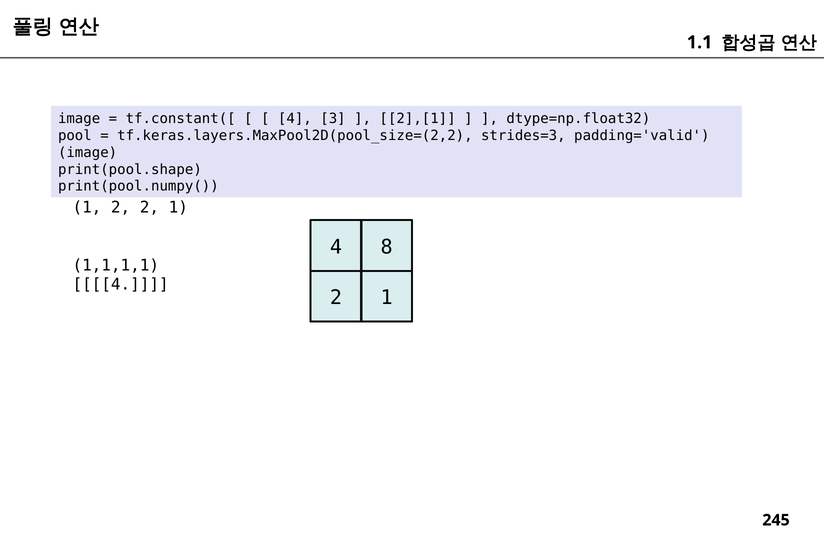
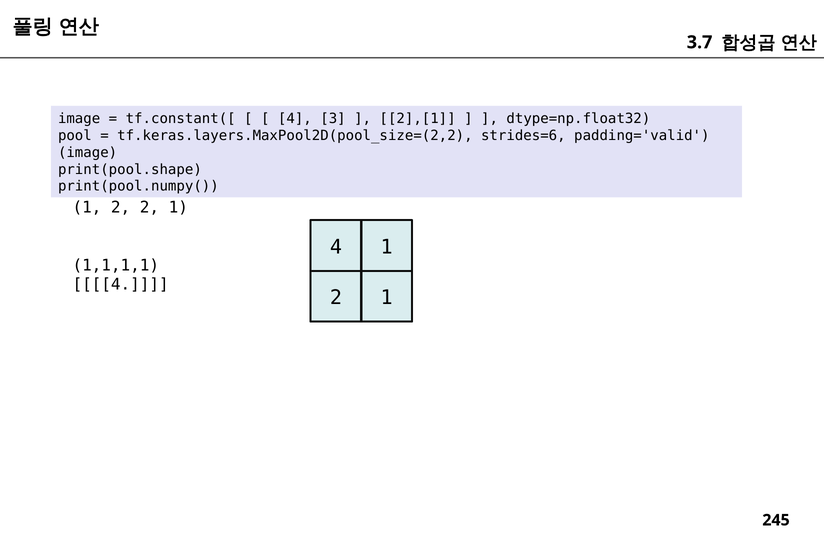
1.1: 1.1 -> 3.7 (700, 42)
strides=3: strides=3 -> strides=6 (523, 135)
4 8: 8 -> 1 (387, 247)
